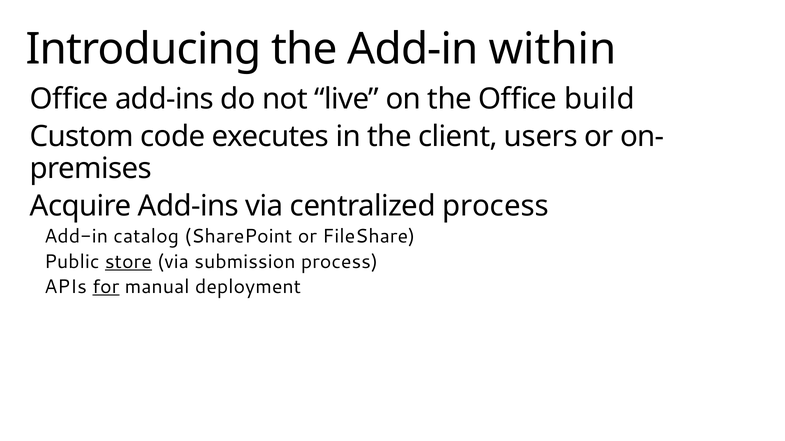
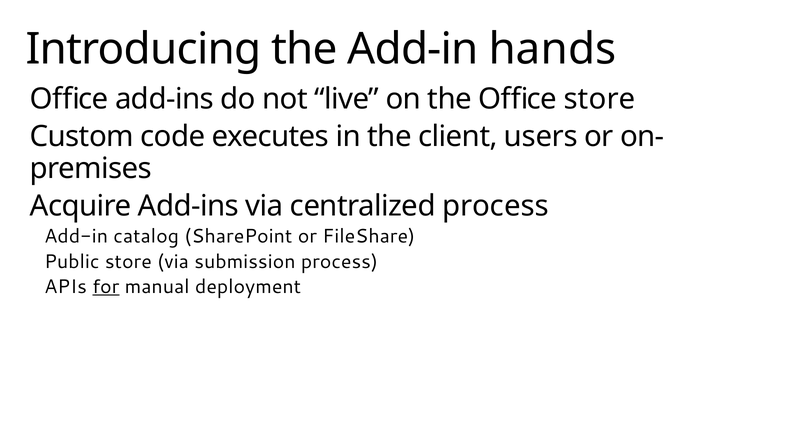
within: within -> hands (553, 49)
Office build: build -> store (599, 99)
store underline: present -> none (128, 262)
